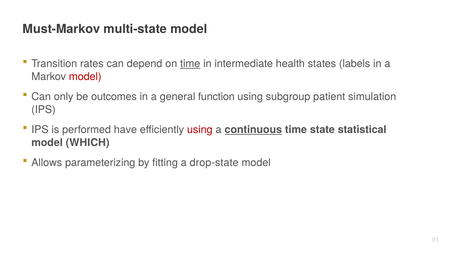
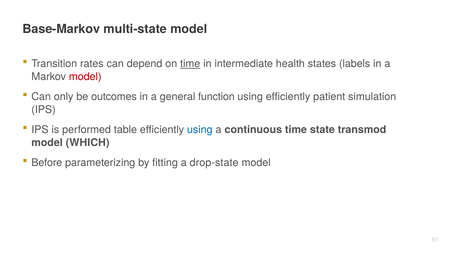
Must-Markov: Must-Markov -> Base-Markov (61, 29)
using subgroup: subgroup -> efficiently (288, 97)
have: have -> table (125, 130)
using colour: red -> blue (200, 130)
continuous underline: present -> none (253, 130)
statistical: statistical -> transmod (362, 130)
Allows: Allows -> Before (47, 163)
